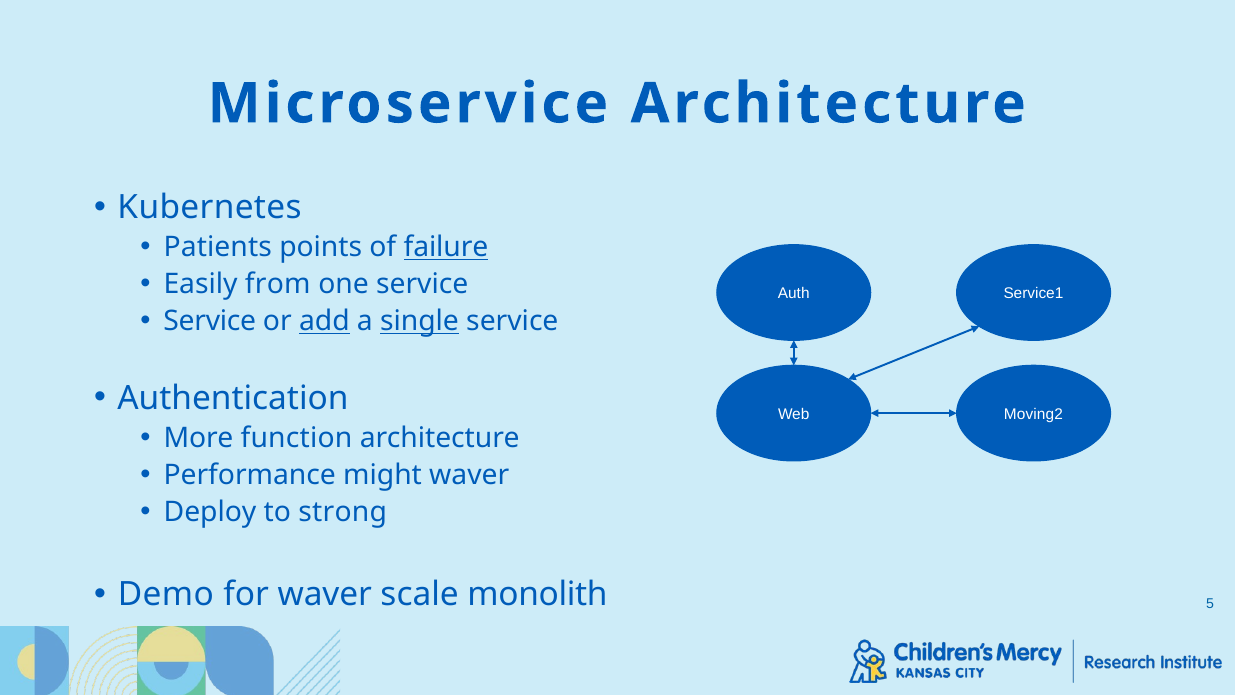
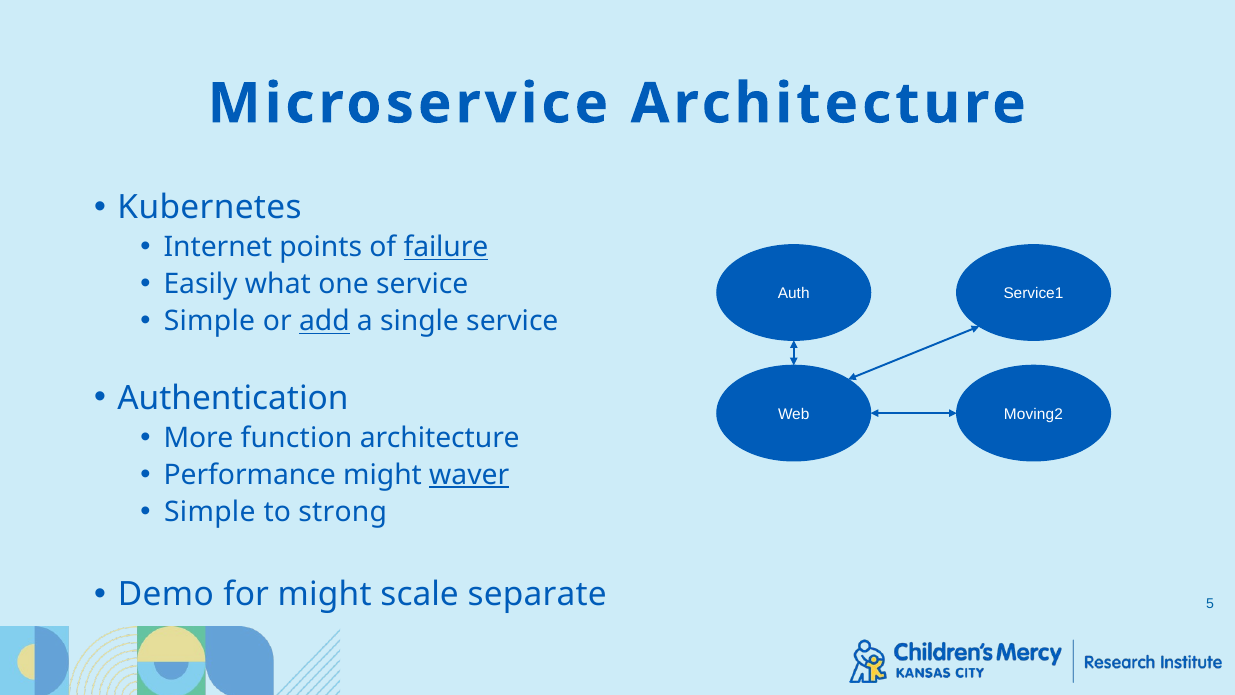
Patients: Patients -> Internet (218, 247)
from: from -> what (278, 284)
Service: Service -> Simple (209, 321)
single underline: present -> none (419, 321)
waver underline: none -> present (469, 475)
Deploy: Deploy -> Simple (210, 512)
for waver: waver -> might (325, 595)
monolith: monolith -> separate (537, 595)
